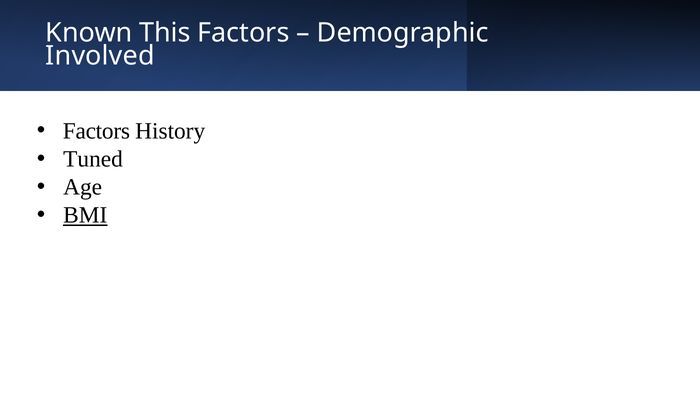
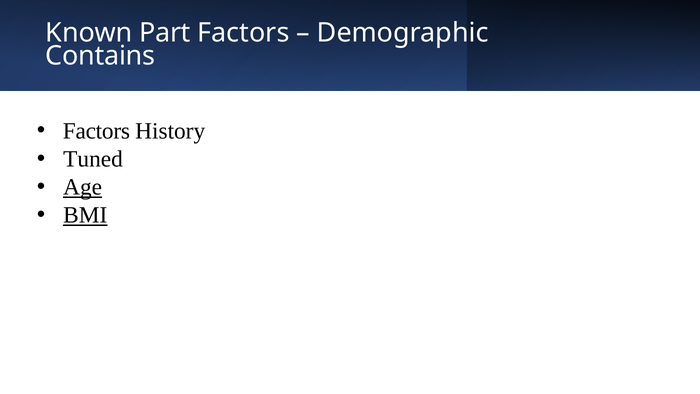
This: This -> Part (165, 33)
Involved: Involved -> Contains (100, 56)
Age underline: none -> present (83, 187)
